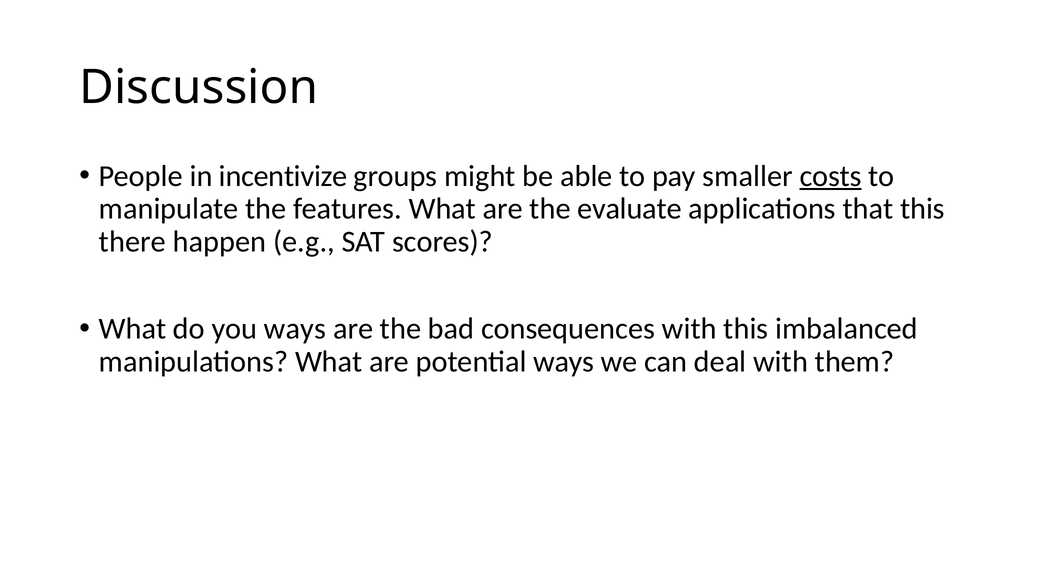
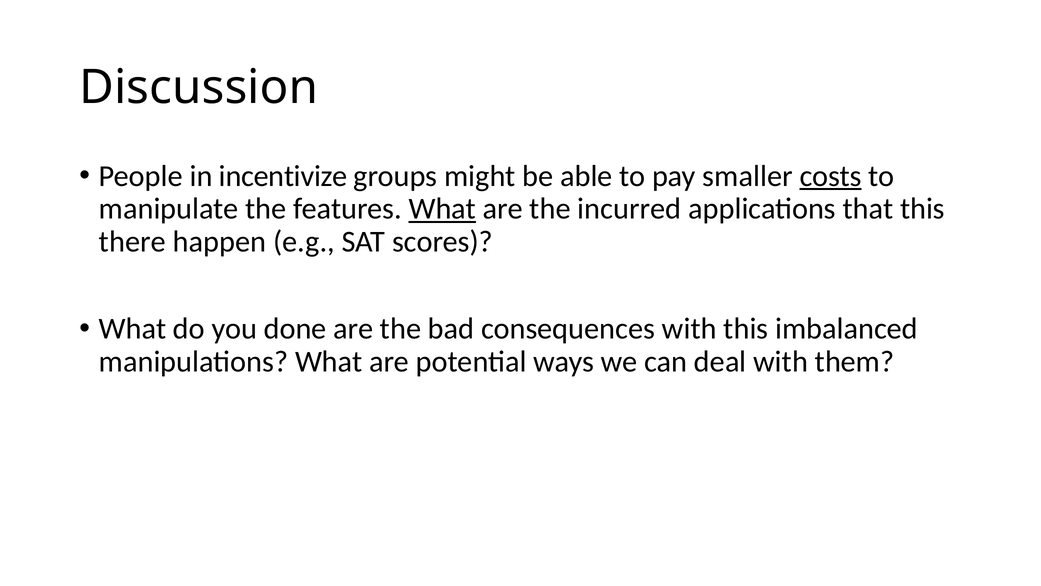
What underline: none -> present (442, 209)
evaluate: evaluate -> incurred (629, 209)
you ways: ways -> done (295, 329)
